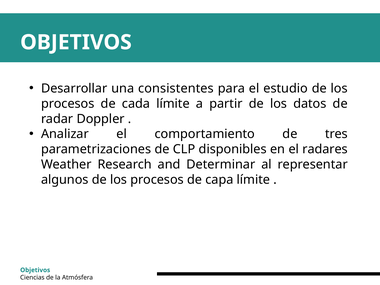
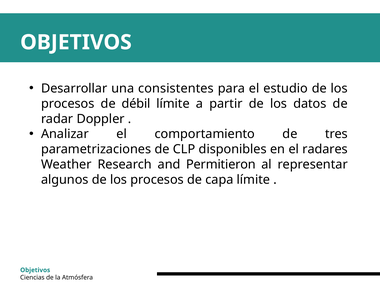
cada: cada -> débil (136, 104)
Determinar: Determinar -> Permitieron (221, 164)
